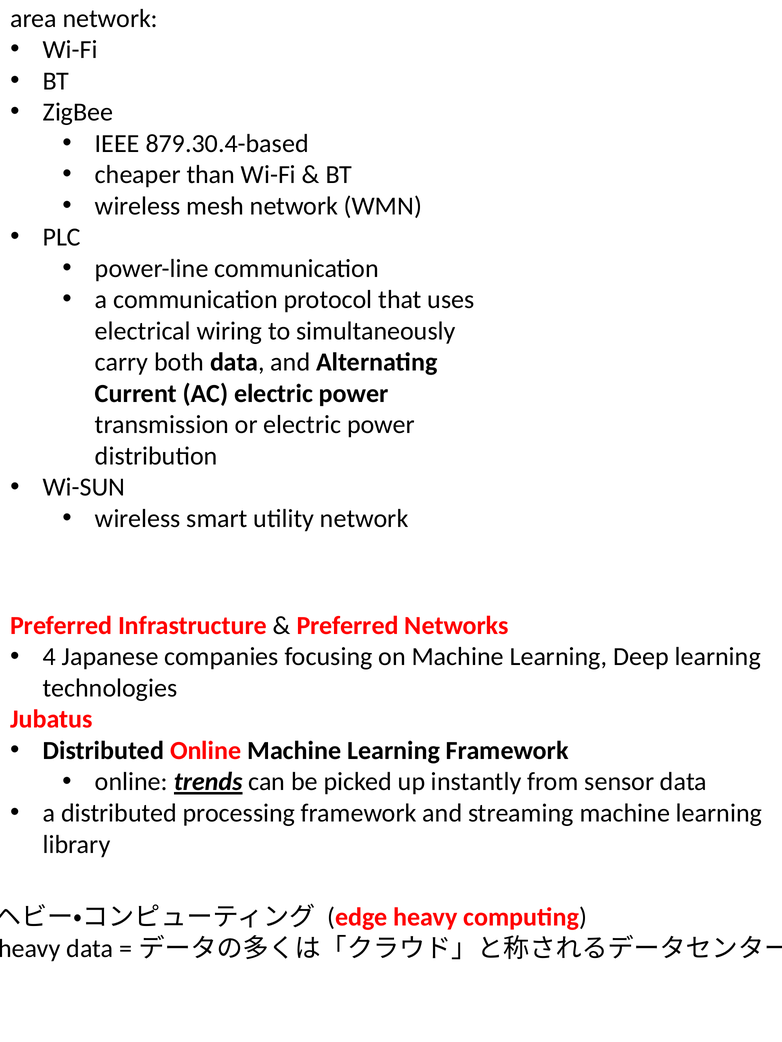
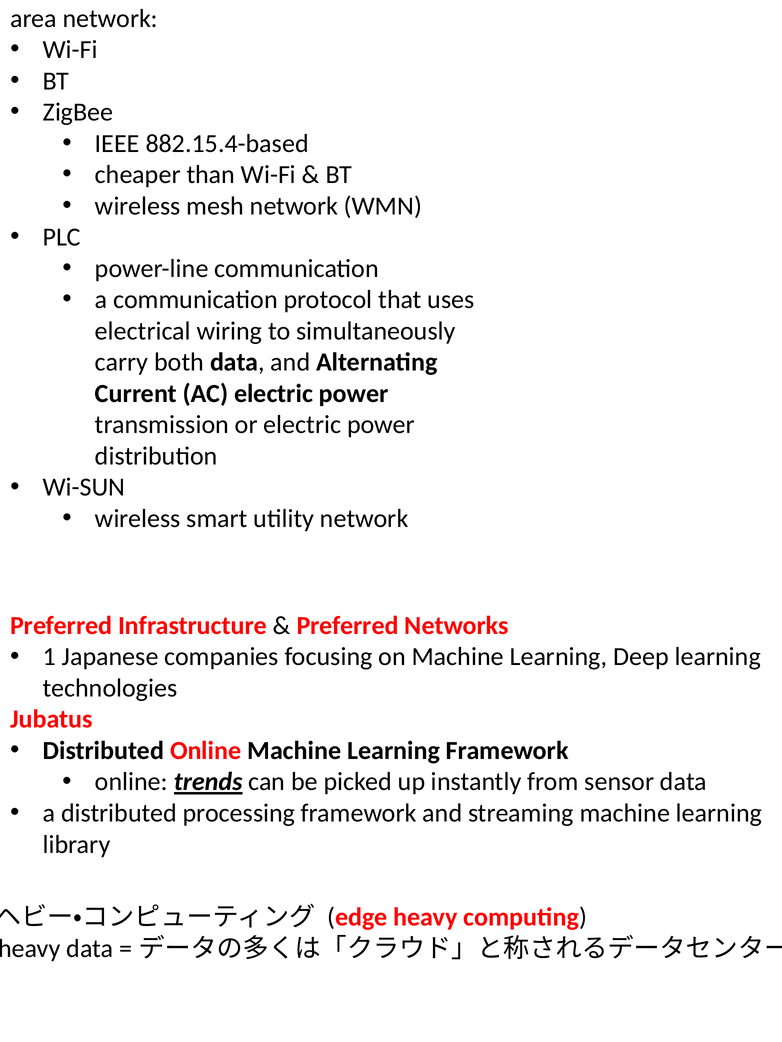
879.30.4-based: 879.30.4-based -> 882.15.4-based (227, 144)
4: 4 -> 1 (49, 657)
